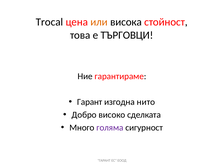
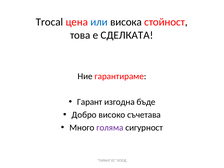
или colour: orange -> blue (99, 22)
ТЪРГОВЦИ: ТЪРГОВЦИ -> СДЕЛКАТА (127, 35)
нито: нито -> бъде (146, 102)
сделката: сделката -> съчетава (144, 115)
